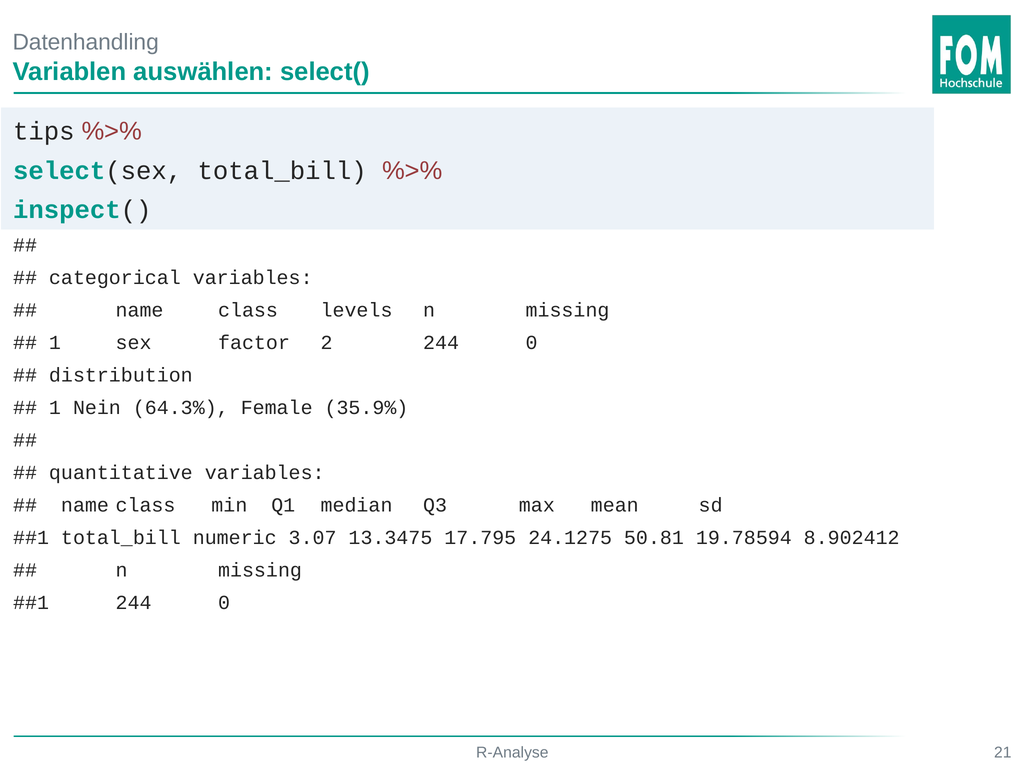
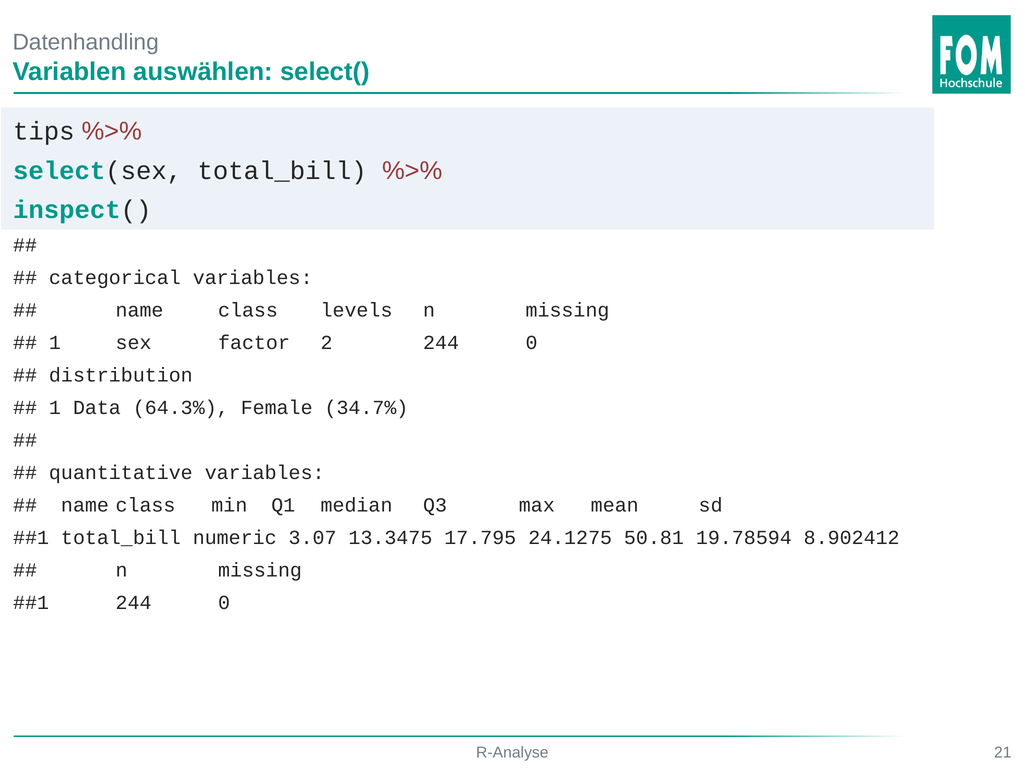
Nein: Nein -> Data (97, 408)
35.9%: 35.9% -> 34.7% (366, 408)
